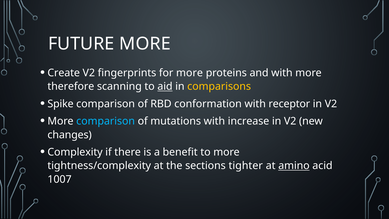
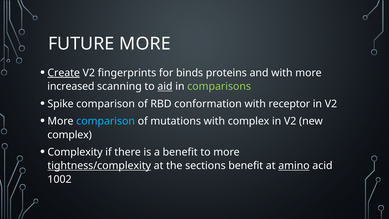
Create underline: none -> present (64, 73)
for more: more -> binds (190, 73)
therefore: therefore -> increased (71, 86)
comparisons colour: yellow -> light green (219, 86)
with increase: increase -> complex (249, 121)
changes: changes -> complex (70, 135)
tightness/complexity underline: none -> present (99, 166)
sections tighter: tighter -> benefit (246, 166)
1007: 1007 -> 1002 (60, 179)
